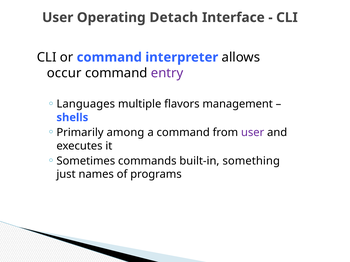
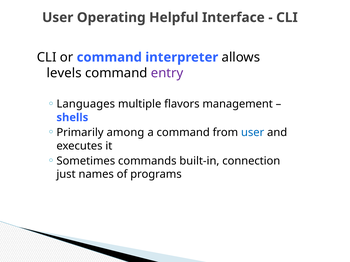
Detach: Detach -> Helpful (174, 18)
occur: occur -> levels (64, 73)
user colour: purple -> blue (253, 133)
something: something -> connection (251, 161)
